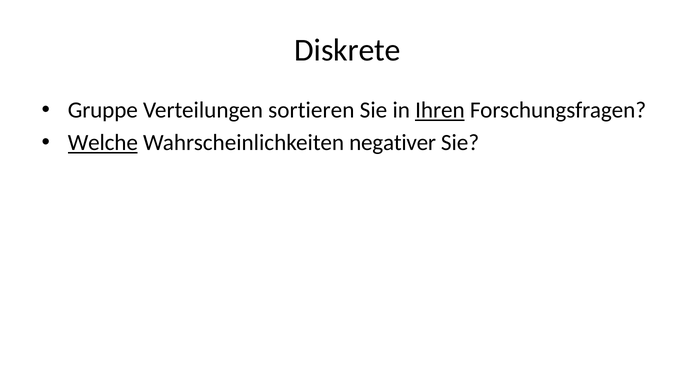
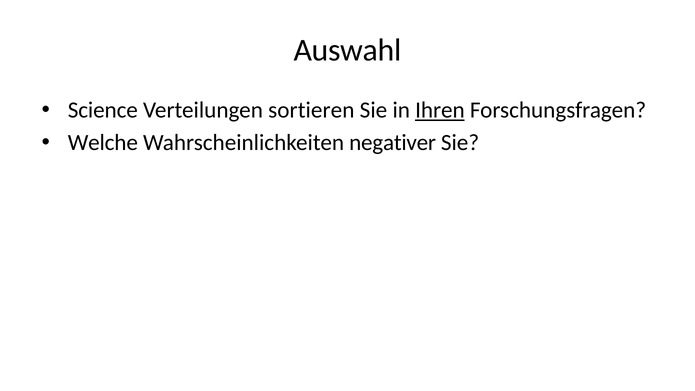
Diskrete: Diskrete -> Auswahl (348, 50)
Gruppe: Gruppe -> Science (103, 110)
Welche underline: present -> none (103, 143)
